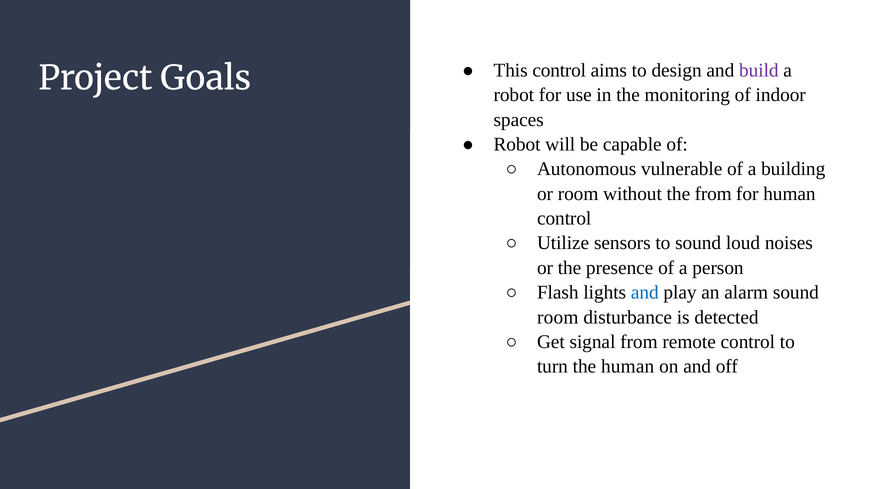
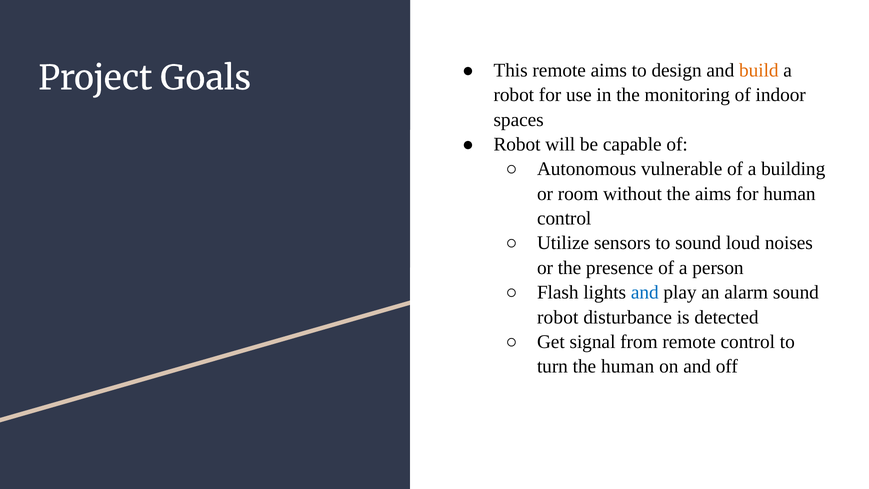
This control: control -> remote (559, 70)
build colour: purple -> orange (759, 70)
the from: from -> aims (713, 194)
room: room -> robot (558, 317)
